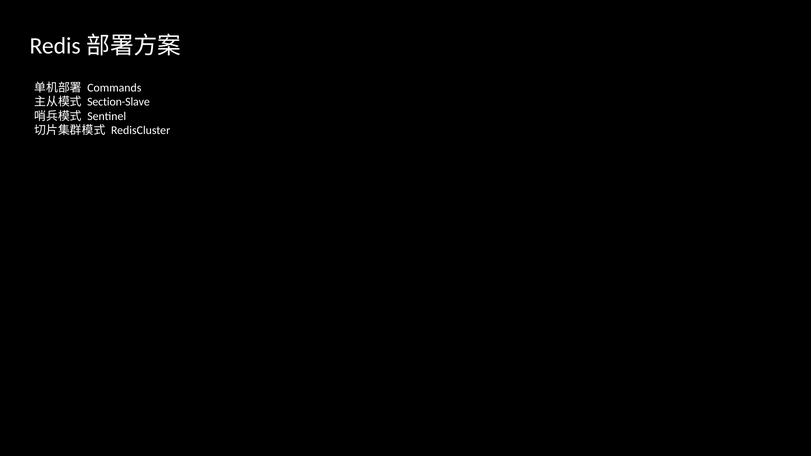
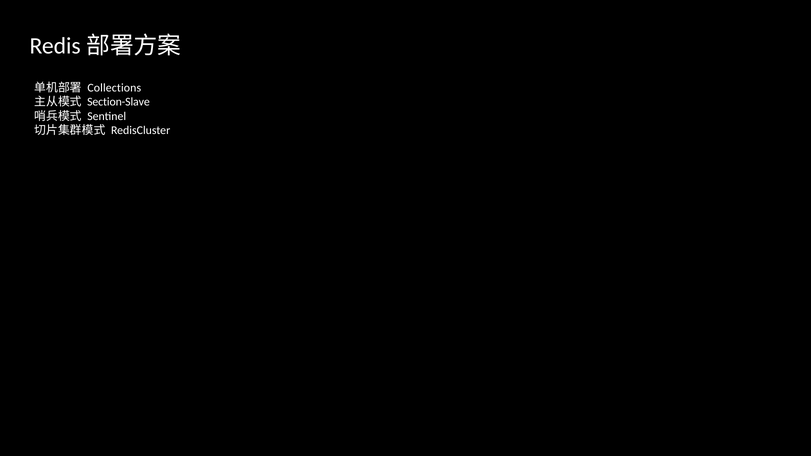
Commands: Commands -> Collections (114, 88)
